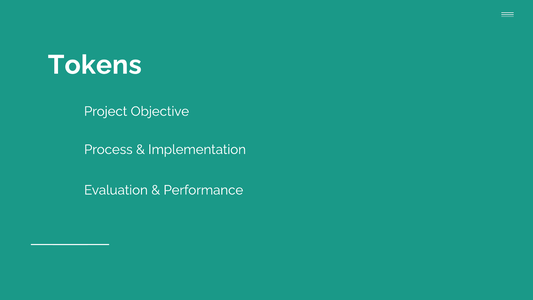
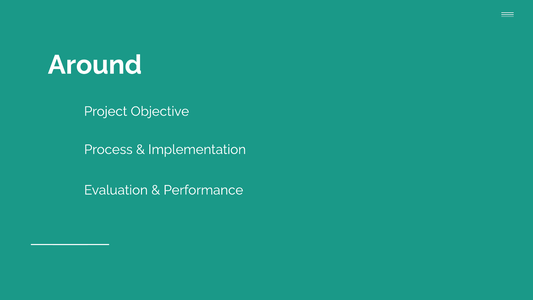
Tokens: Tokens -> Around (95, 65)
